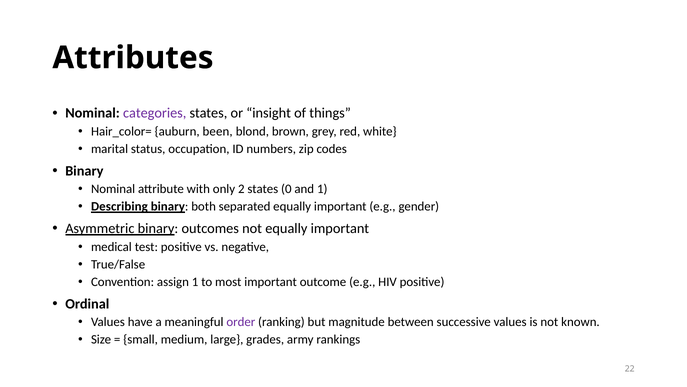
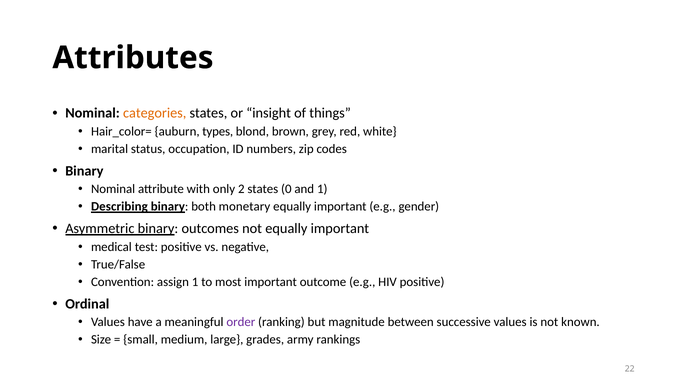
categories colour: purple -> orange (155, 113)
been: been -> types (218, 131)
separated: separated -> monetary (244, 206)
